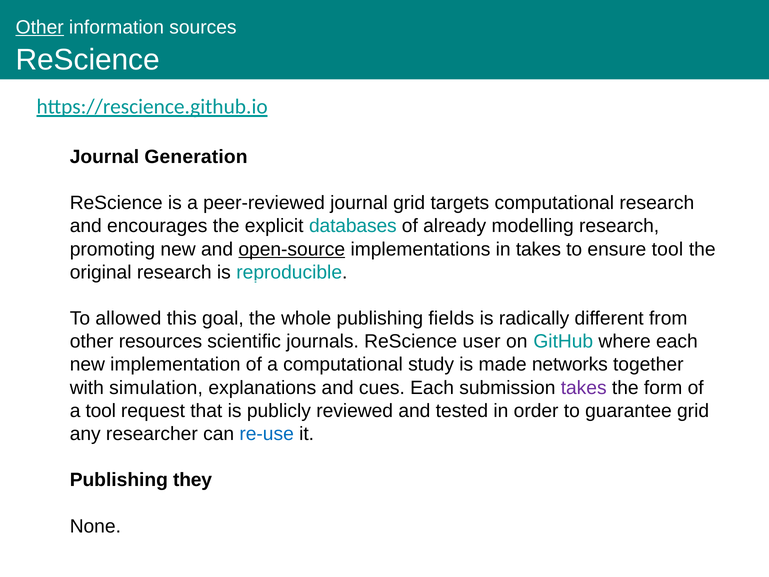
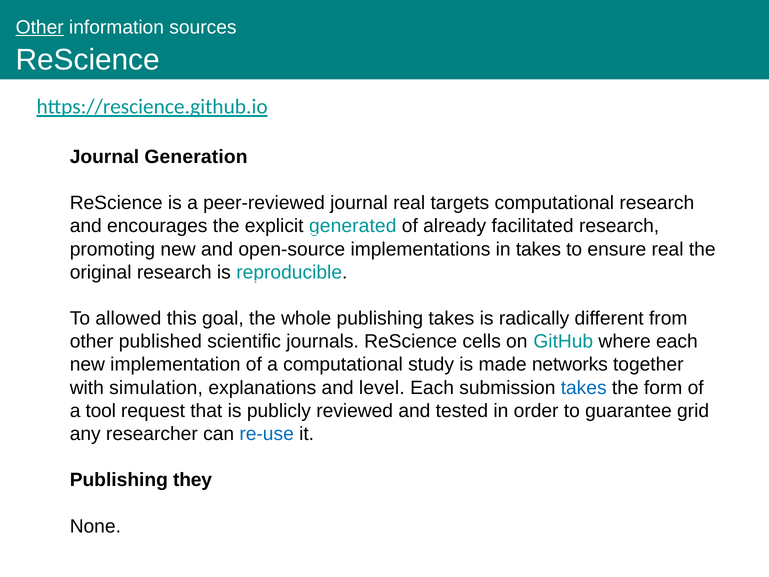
journal grid: grid -> real (409, 203)
databases: databases -> generated (353, 226)
modelling: modelling -> facilitated (533, 226)
open-source underline: present -> none (292, 249)
ensure tool: tool -> real (668, 249)
publishing fields: fields -> takes (451, 318)
resources: resources -> published (160, 341)
user: user -> cells (482, 341)
cues: cues -> level (382, 388)
takes colour: purple -> blue (584, 388)
